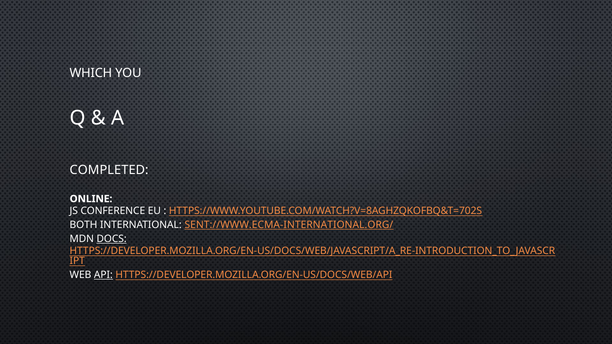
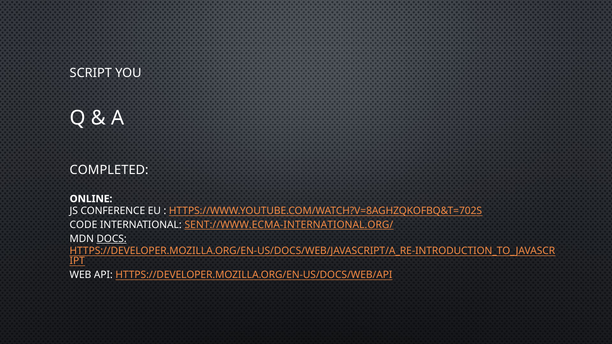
WHICH: WHICH -> SCRIPT (91, 73)
BOTH: BOTH -> CODE (83, 225)
API underline: present -> none (103, 275)
